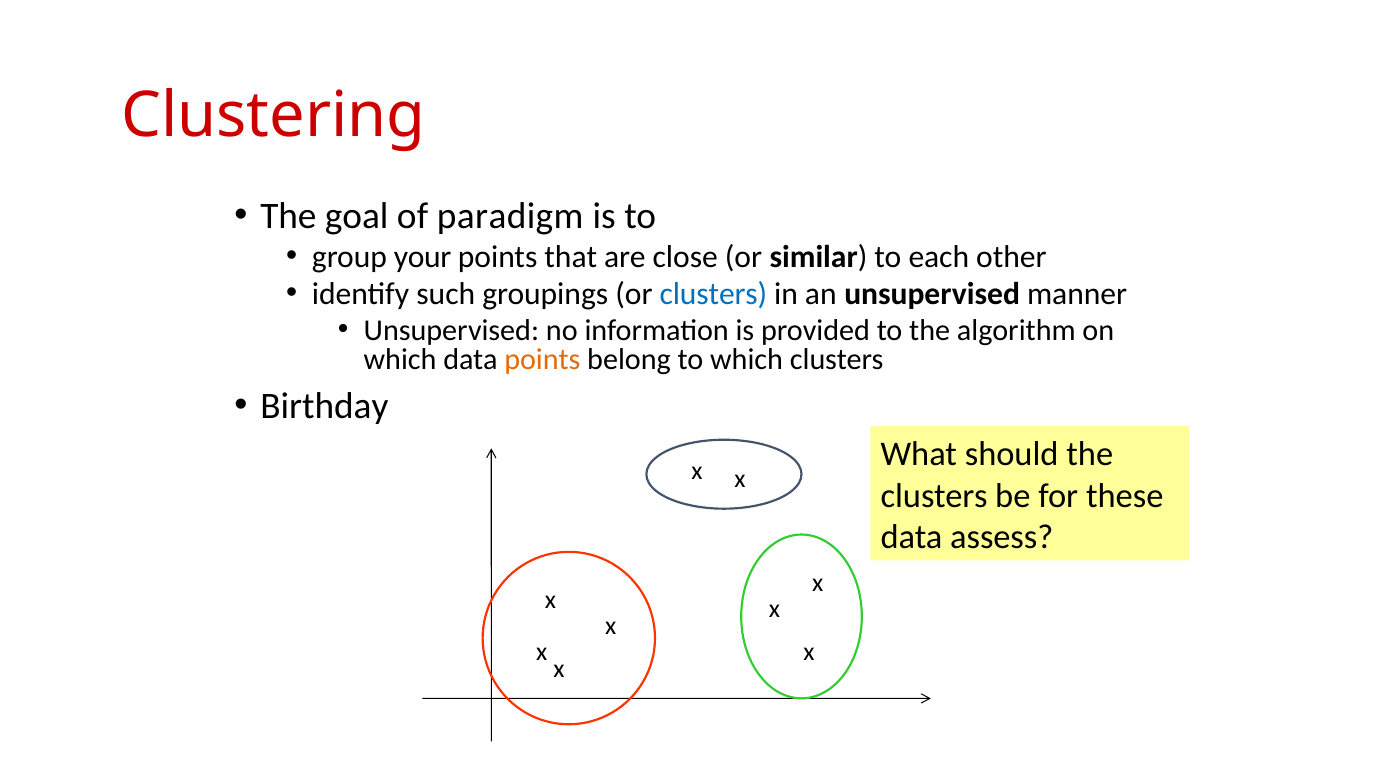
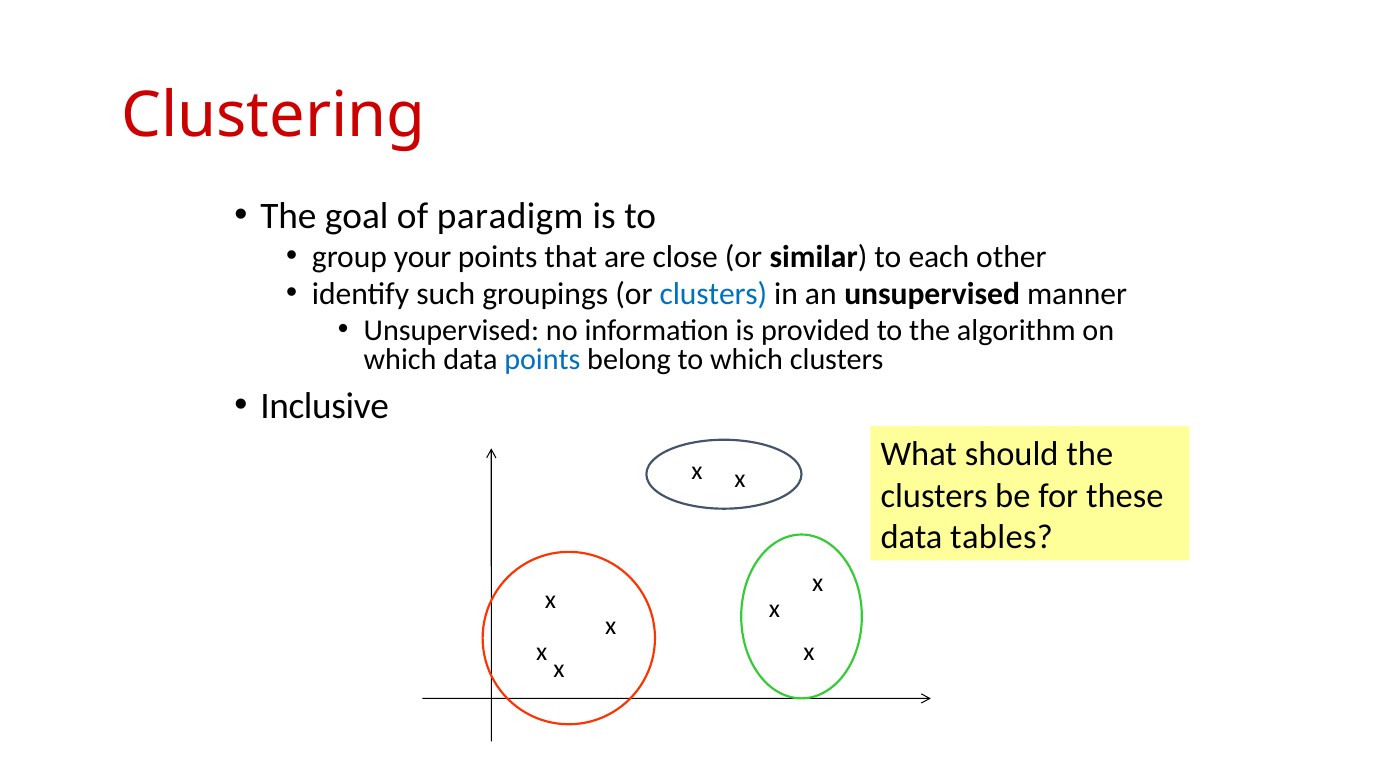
points colour: orange -> blue (542, 360)
Birthday: Birthday -> Inclusive (325, 406)
assess: assess -> tables (1002, 537)
